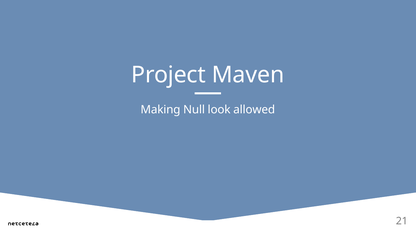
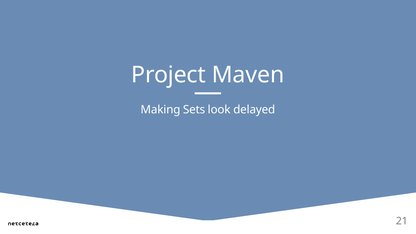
Null: Null -> Sets (194, 110)
allowed: allowed -> delayed (254, 110)
